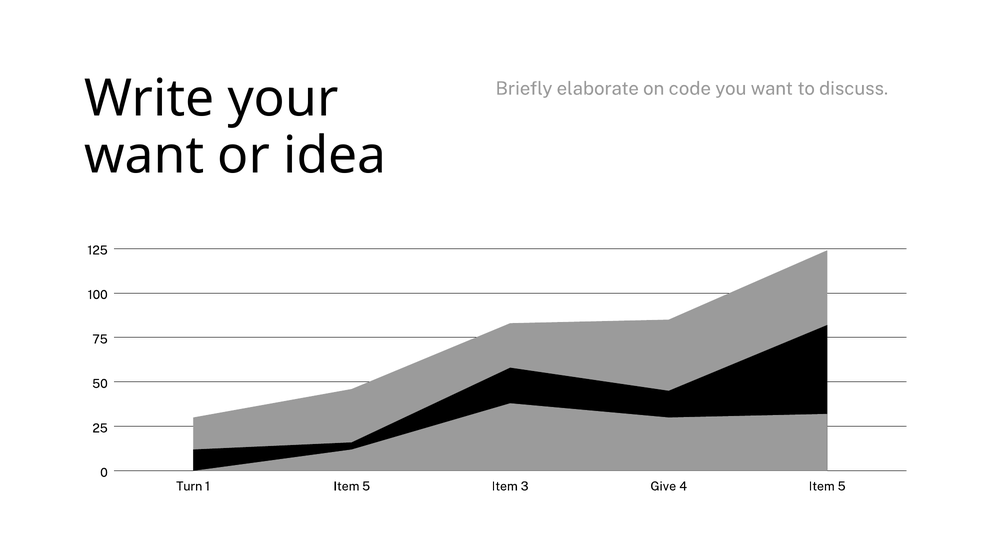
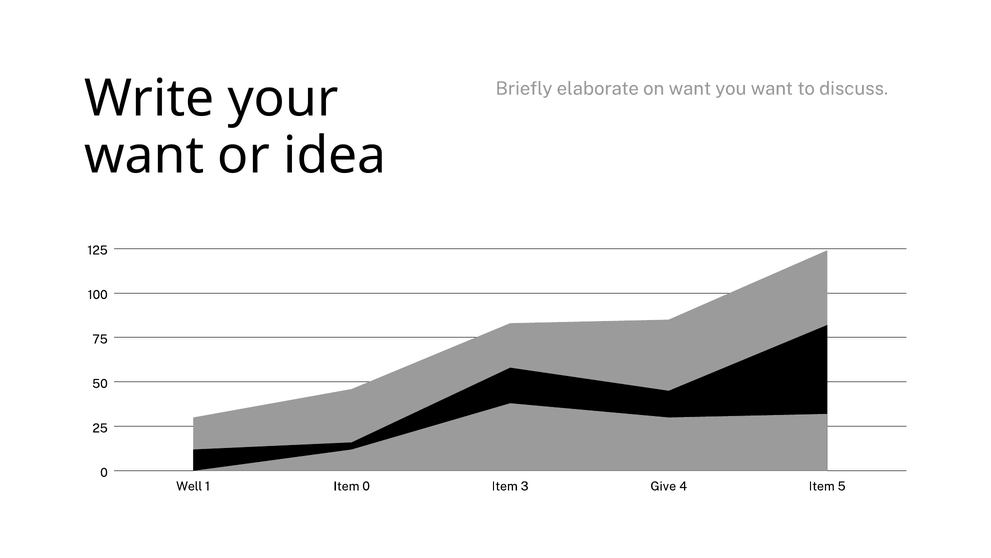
on code: code -> want (690, 88)
Turn: Turn -> Well (189, 486)
1 Item 5: 5 -> 0 (366, 486)
